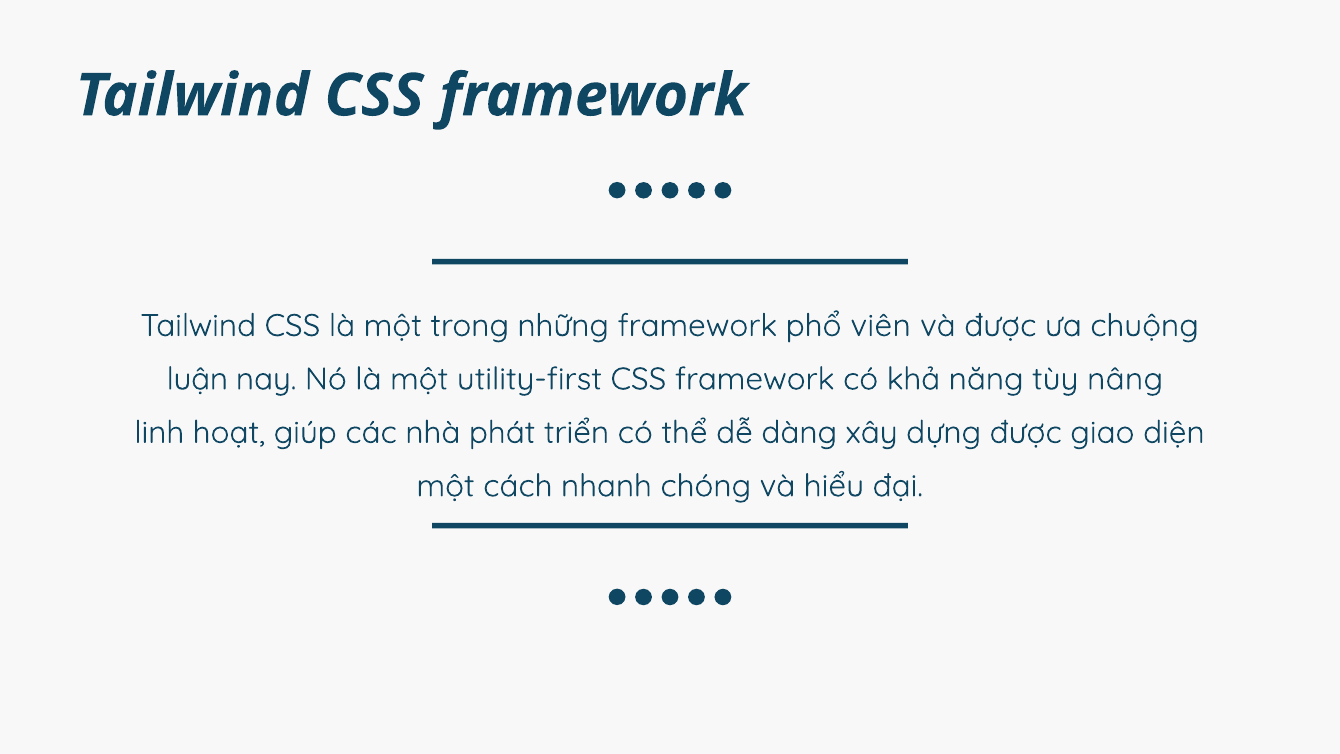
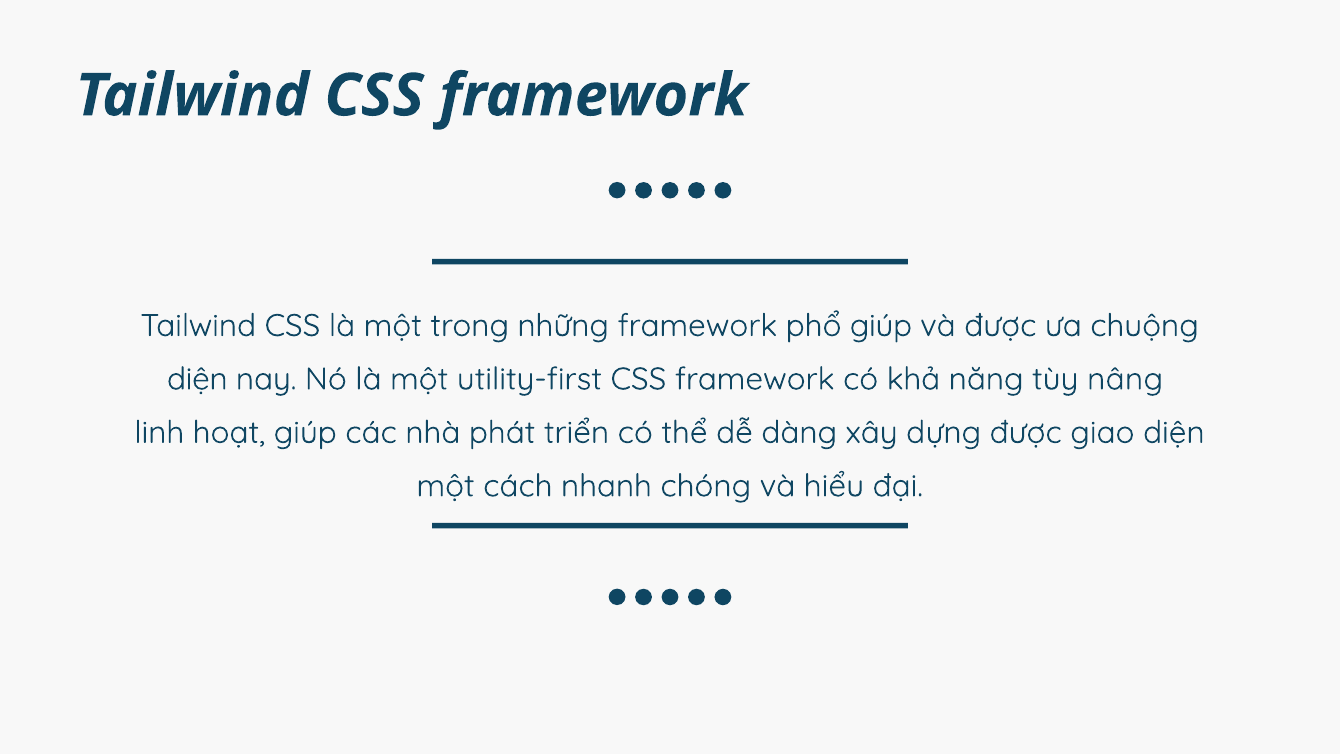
phổ viên: viên -> giúp (881, 326)
luận: luận -> diện (197, 379)
